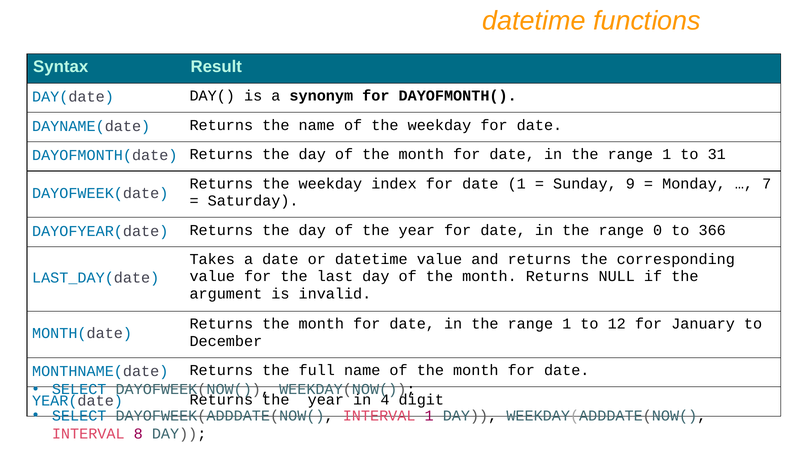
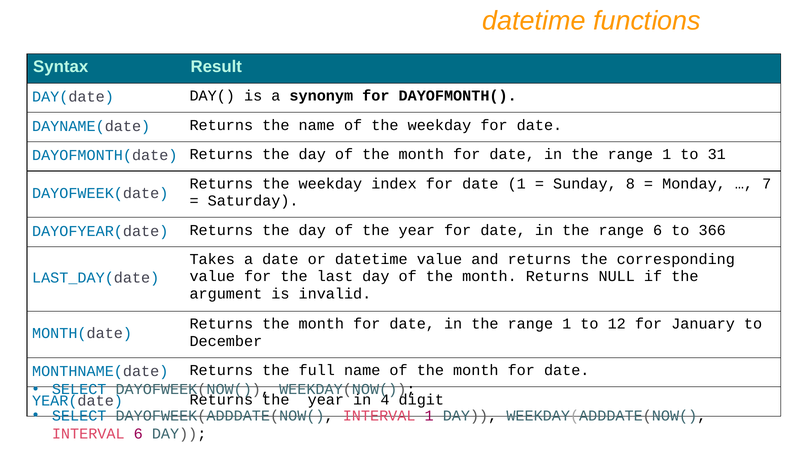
9: 9 -> 8 (630, 184)
range 0: 0 -> 6 (658, 230)
INTERVAL 8: 8 -> 6 (138, 434)
